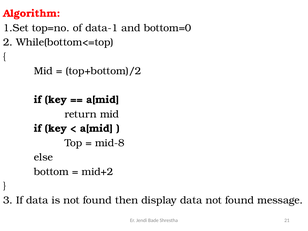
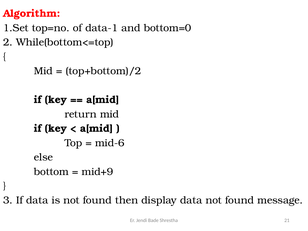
mid-8: mid-8 -> mid-6 (110, 143)
mid+2: mid+2 -> mid+9 (97, 172)
